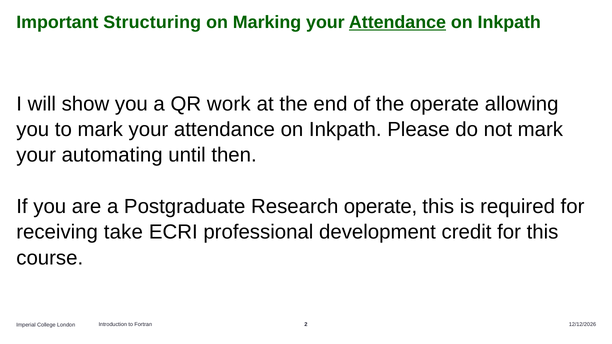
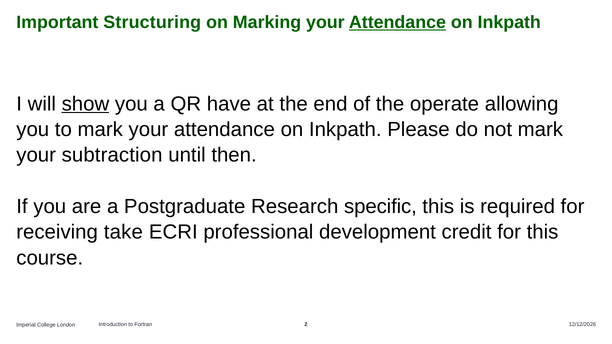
show underline: none -> present (85, 104)
work: work -> have (229, 104)
automating: automating -> subtraction (112, 155)
Research operate: operate -> specific (380, 207)
